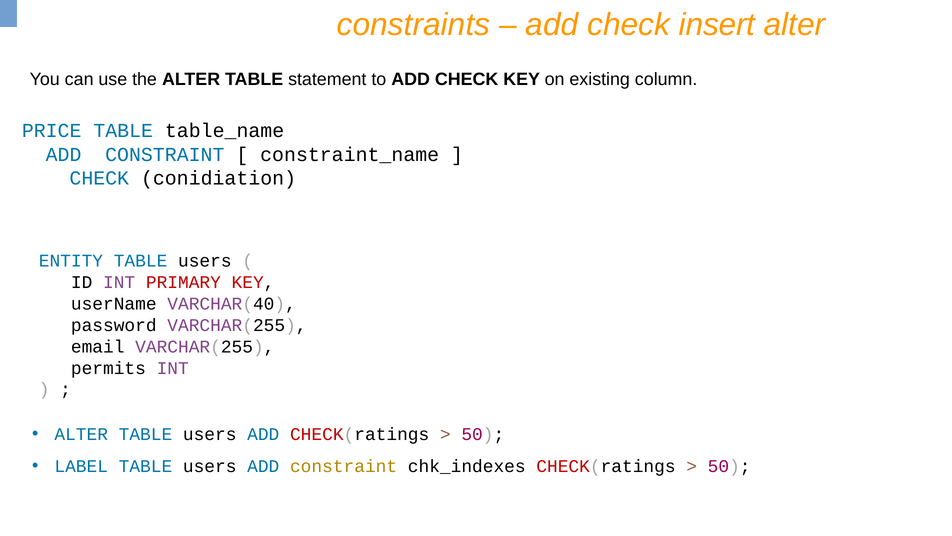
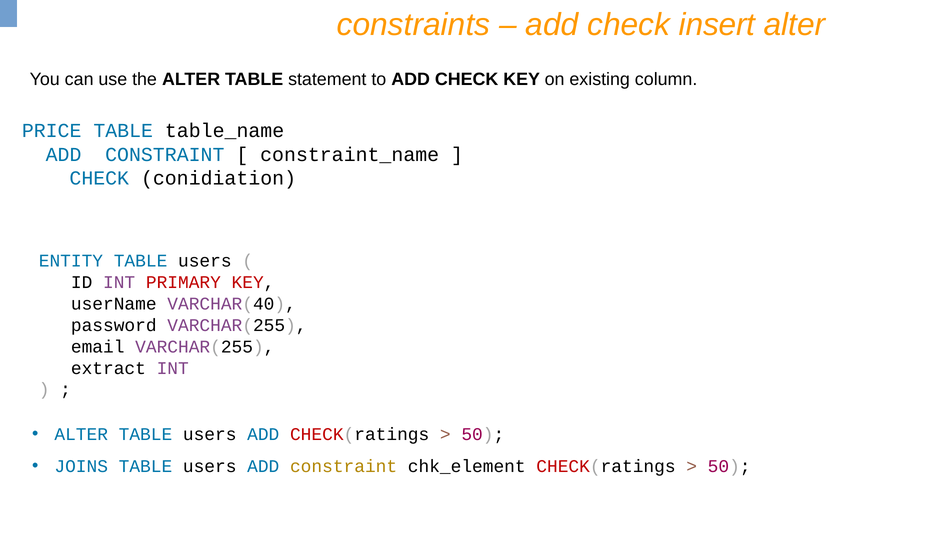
permits: permits -> extract (108, 368)
LABEL: LABEL -> JOINS (81, 466)
chk_indexes: chk_indexes -> chk_element (467, 466)
